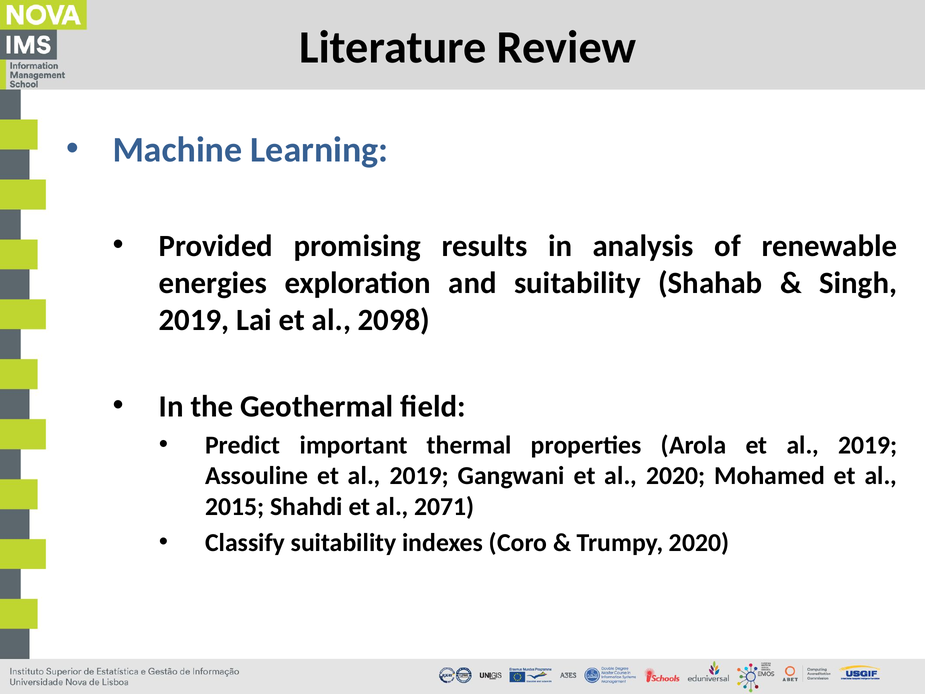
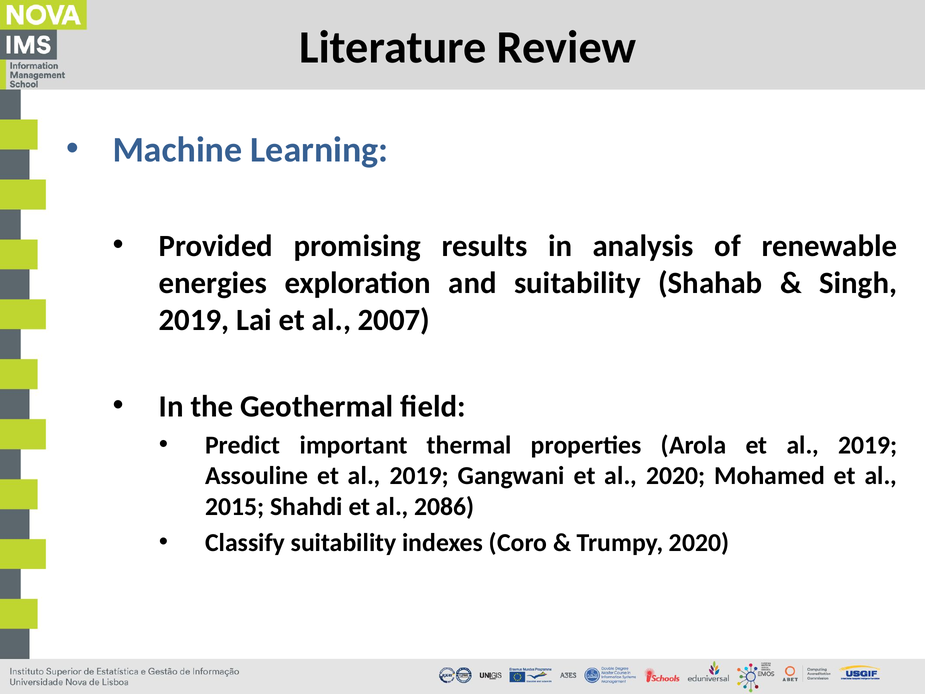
2098: 2098 -> 2007 (394, 320)
2071: 2071 -> 2086 (444, 507)
